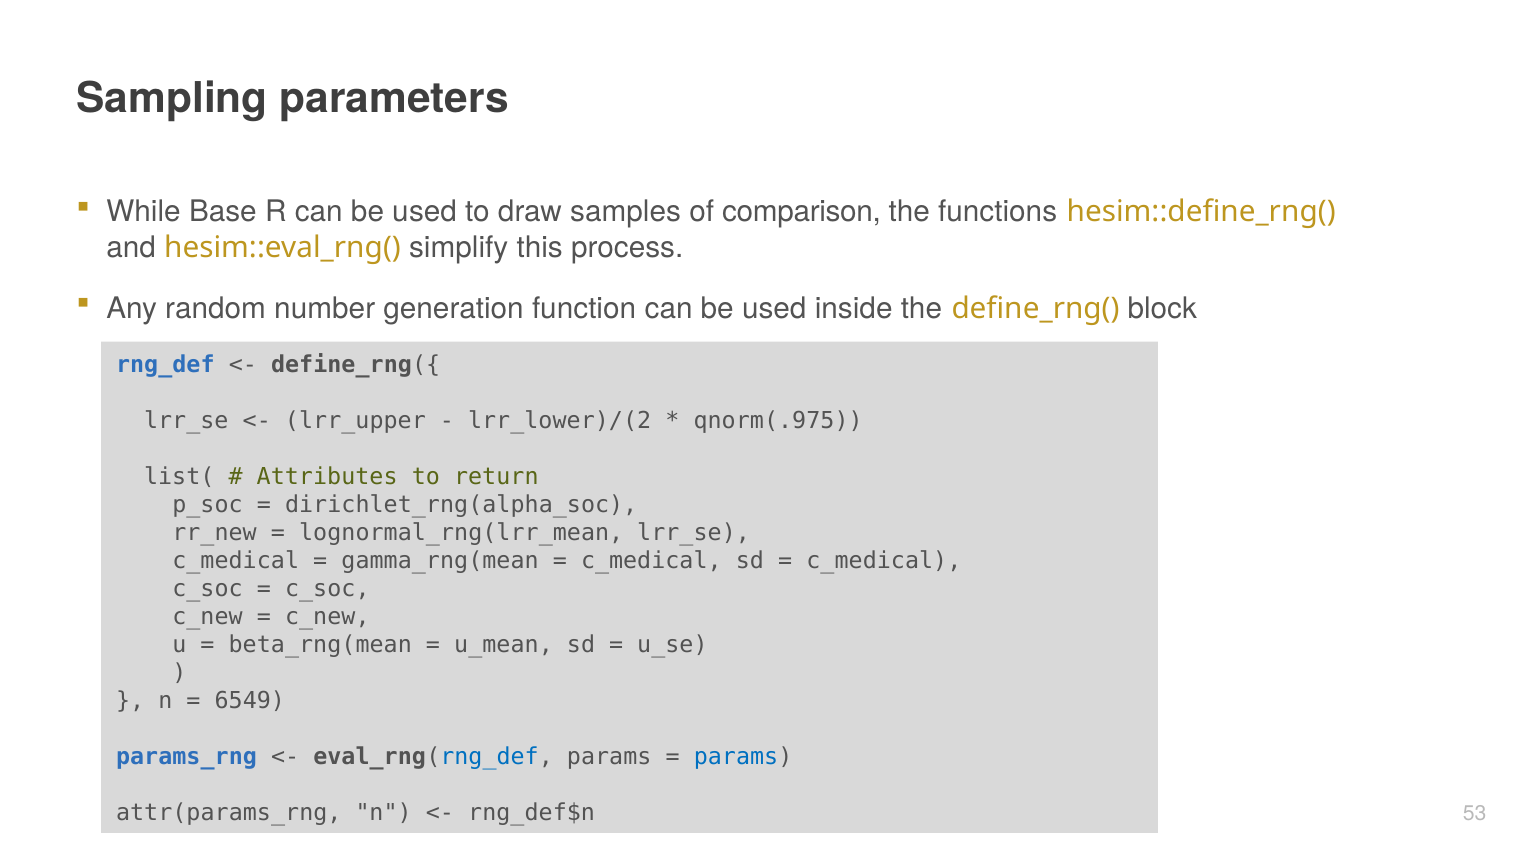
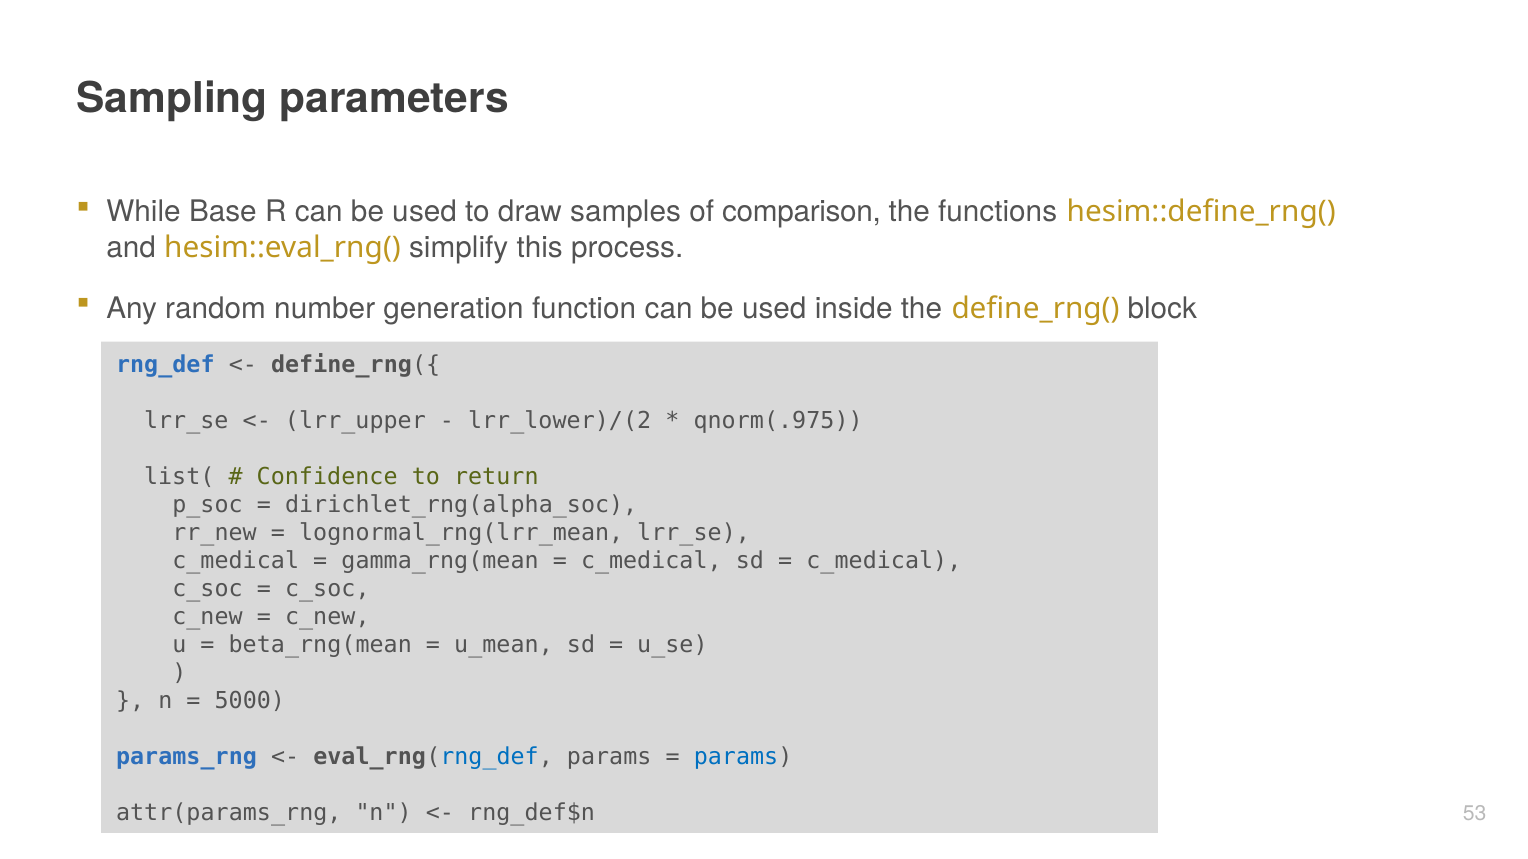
Attributes: Attributes -> Confidence (327, 477)
6549: 6549 -> 5000 (250, 701)
